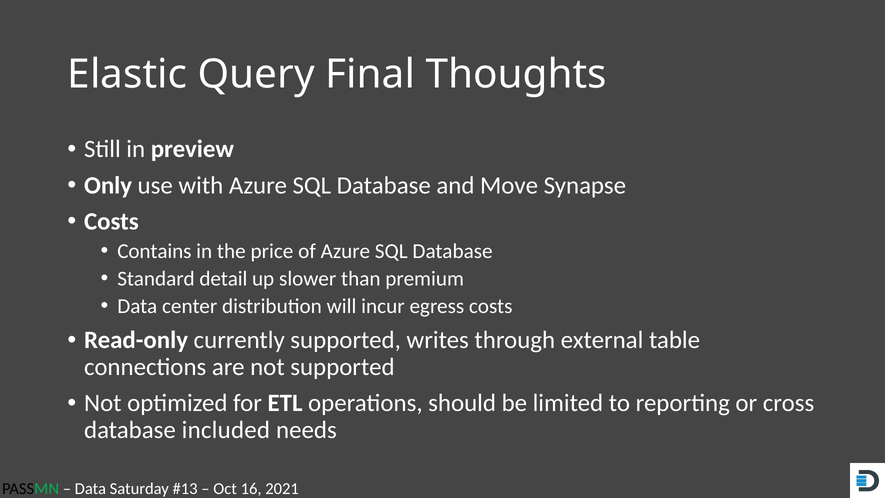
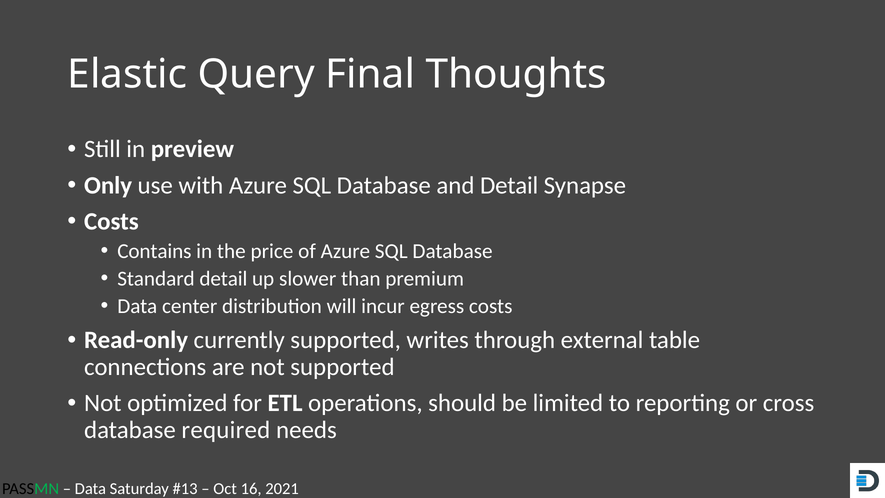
and Move: Move -> Detail (509, 185)
included: included -> required (226, 430)
